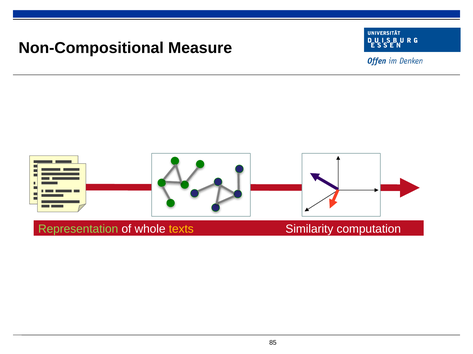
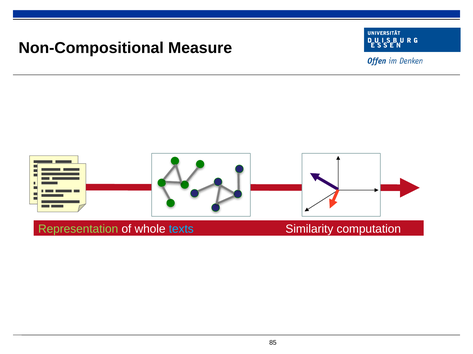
texts colour: yellow -> light blue (181, 229)
